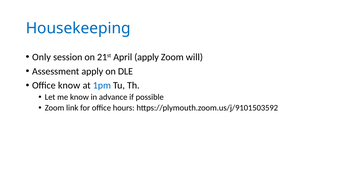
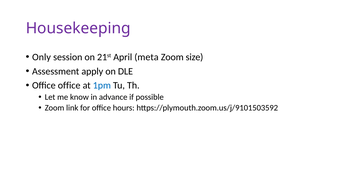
Housekeeping colour: blue -> purple (78, 28)
April apply: apply -> meta (146, 57)
will: will -> size (194, 57)
Office know: know -> office (69, 85)
